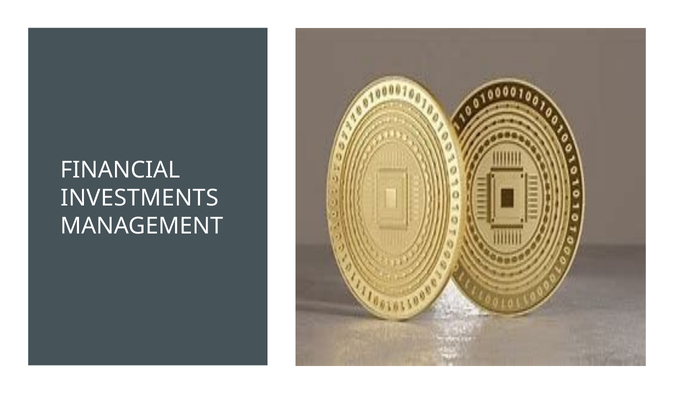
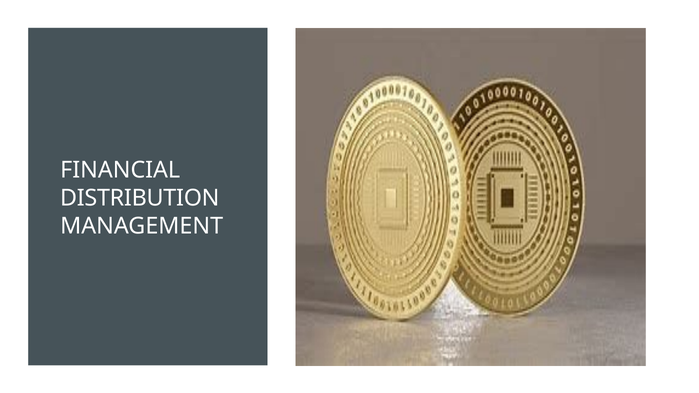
INVESTMENTS: INVESTMENTS -> DISTRIBUTION (140, 198)
